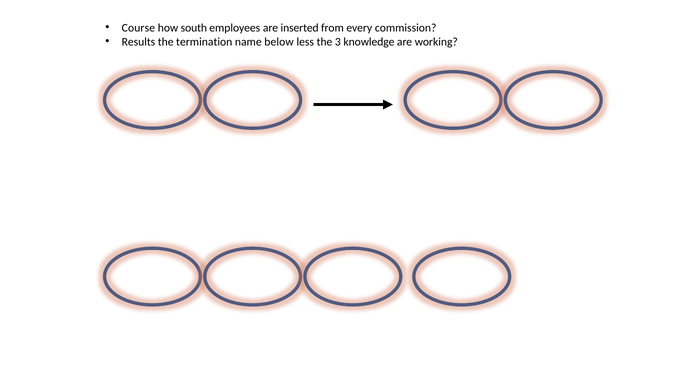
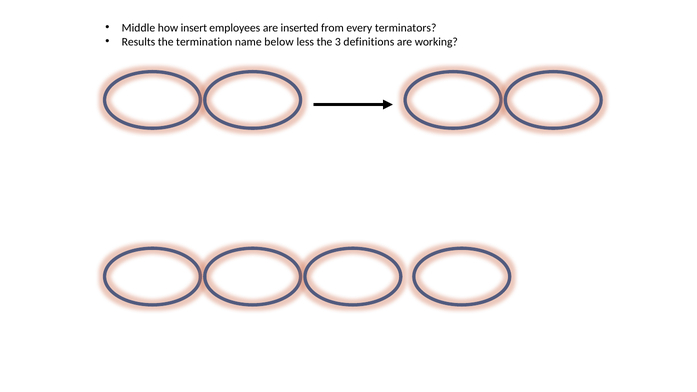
Course: Course -> Middle (138, 28)
south: south -> insert (194, 28)
commission: commission -> terminators (406, 28)
knowledge: knowledge -> definitions (369, 42)
